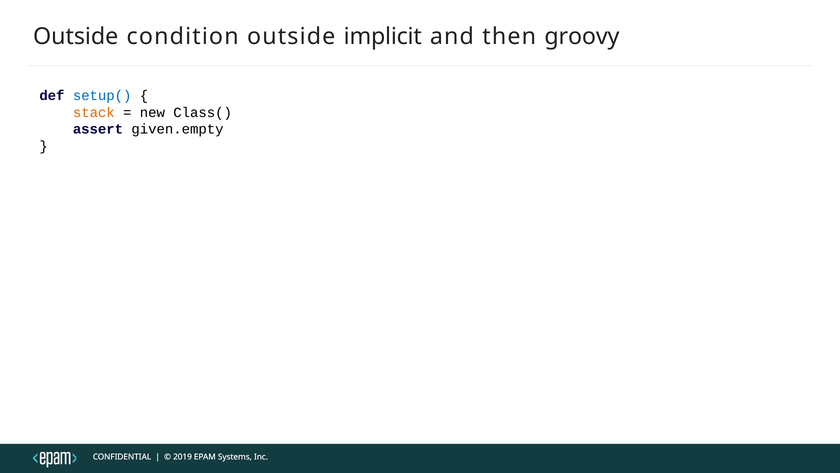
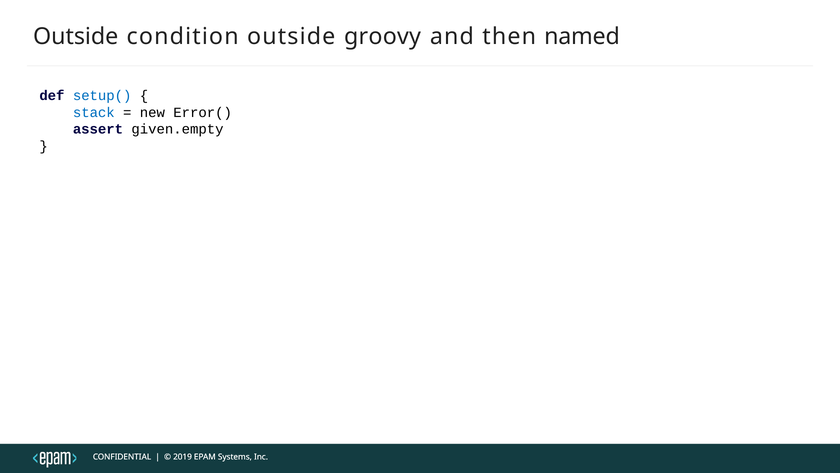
implicit: implicit -> groovy (383, 36)
groovy: groovy -> named (582, 36)
stack colour: orange -> blue (94, 112)
Class(: Class( -> Error( (203, 112)
